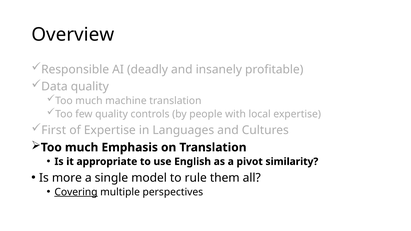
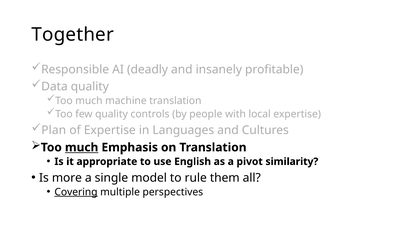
Overview: Overview -> Together (73, 35)
First: First -> Plan (54, 130)
much underline: none -> present (82, 148)
